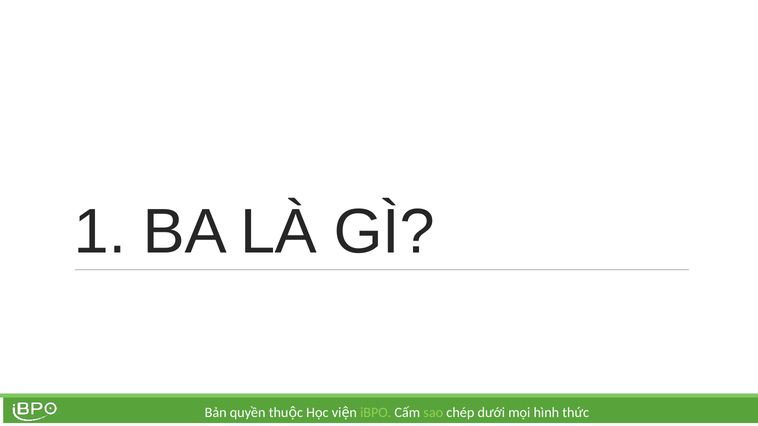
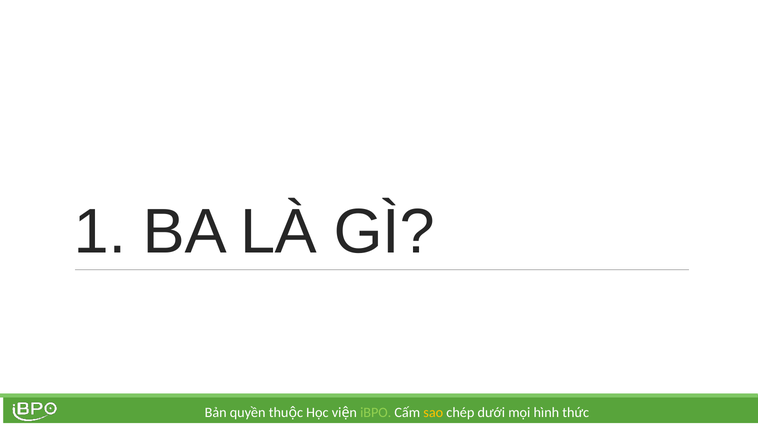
sao colour: light green -> yellow (433, 413)
